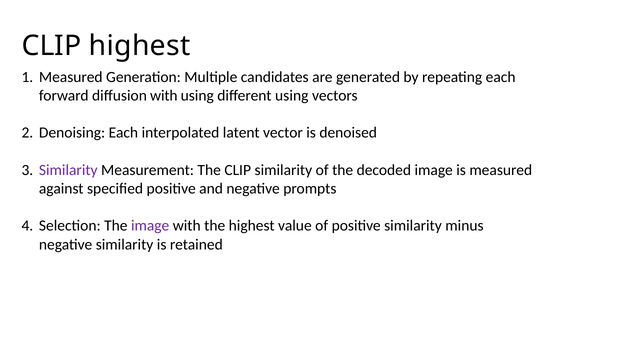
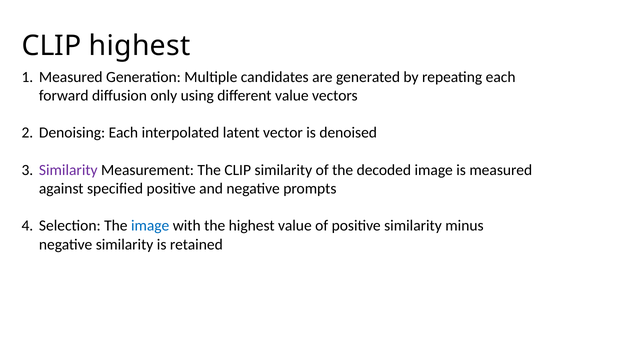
diffusion with: with -> only (164, 95)
different using: using -> value (292, 95)
image colour: purple -> blue (150, 226)
